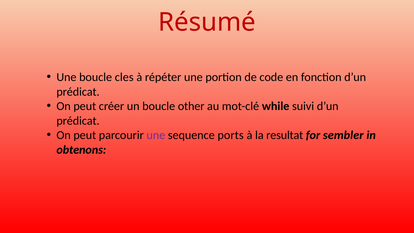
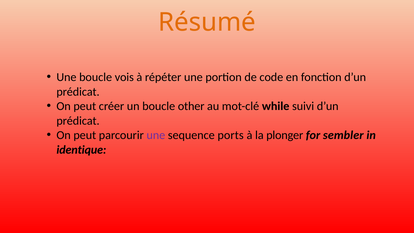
Résumé colour: red -> orange (207, 22)
cles: cles -> vois (124, 77)
resultat: resultat -> plonger (285, 135)
obtenons: obtenons -> identique (81, 150)
